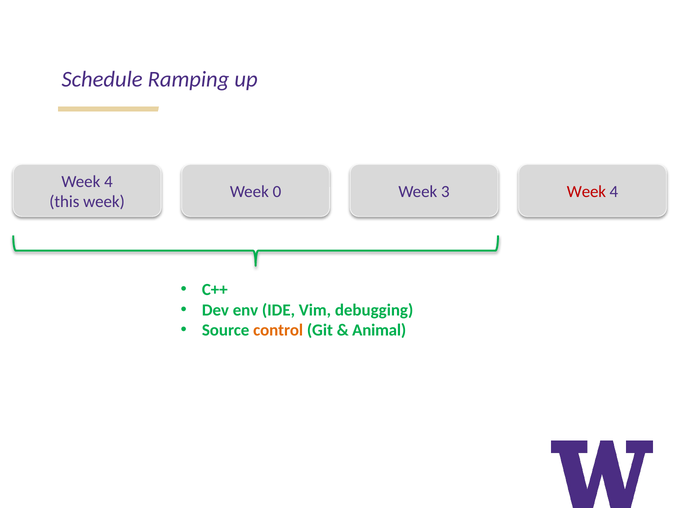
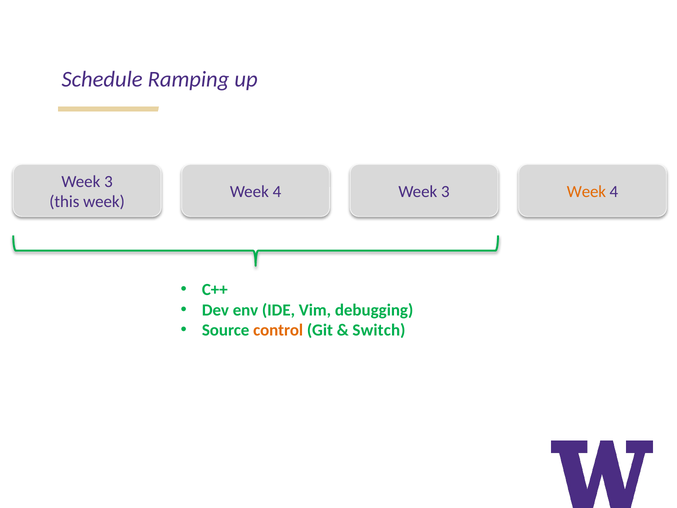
4: 4 -> 3 (108, 181)
0: 0 -> 4 (277, 191)
Week colour: red -> orange (586, 191)
Animal: Animal -> Switch (379, 330)
